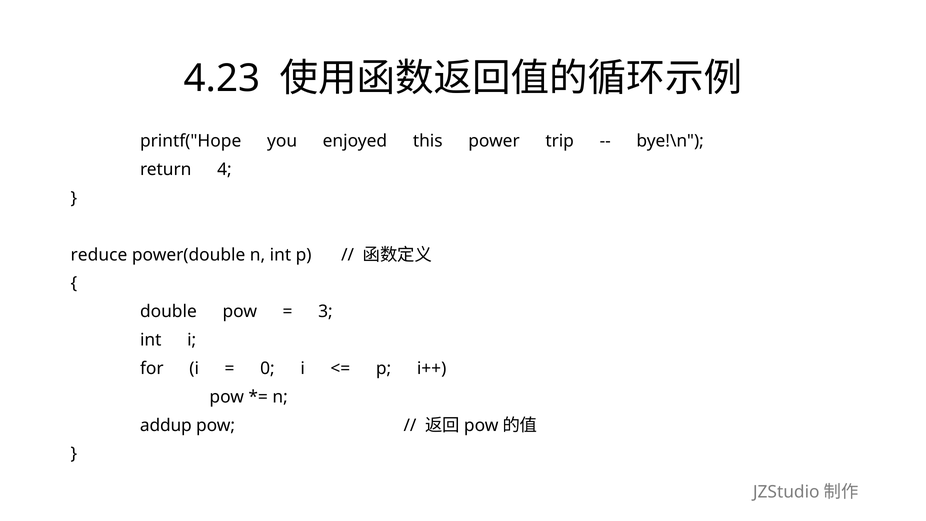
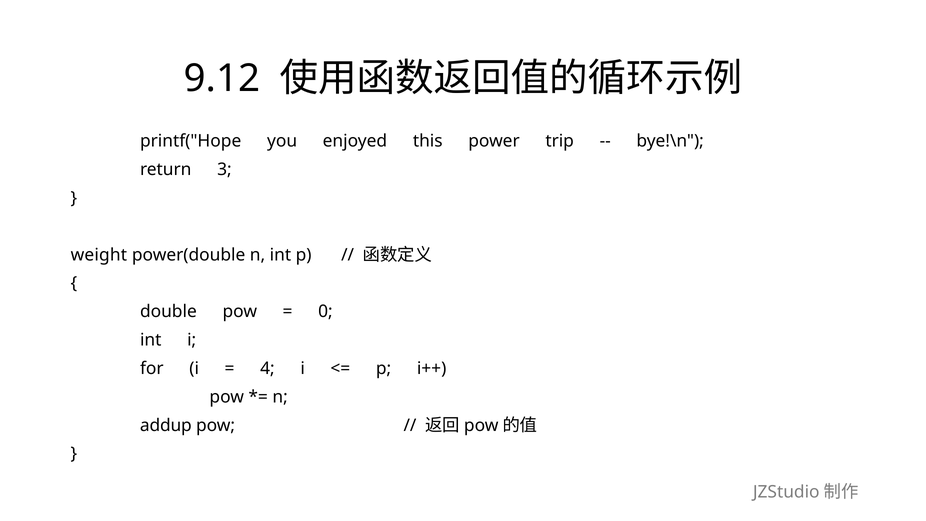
4.23: 4.23 -> 9.12 (222, 78)
4: 4 -> 3 (225, 170)
reduce: reduce -> weight (99, 255)
3: 3 -> 0 (325, 312)
0: 0 -> 4 (267, 368)
